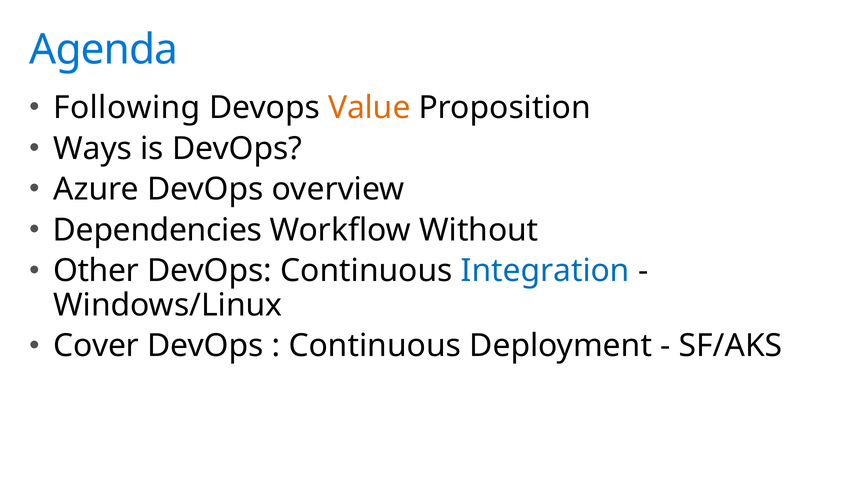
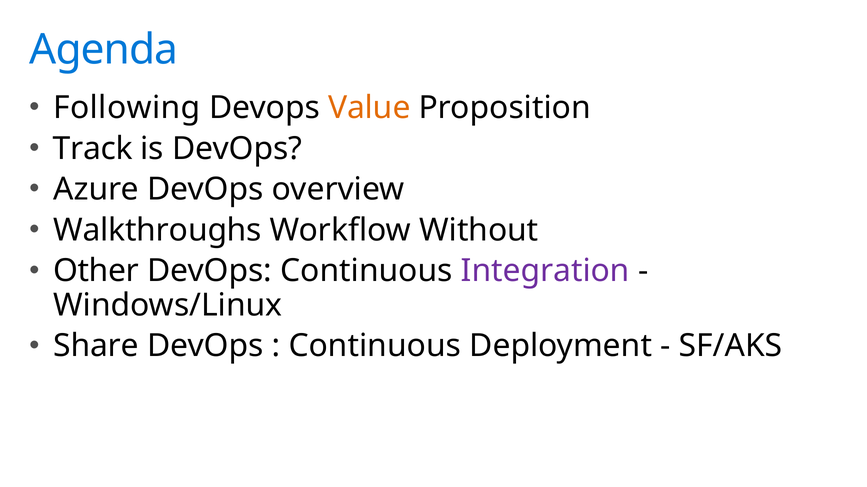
Ways: Ways -> Track (93, 149)
Dependencies: Dependencies -> Walkthroughs (157, 230)
Integration colour: blue -> purple (545, 271)
Cover: Cover -> Share (96, 346)
